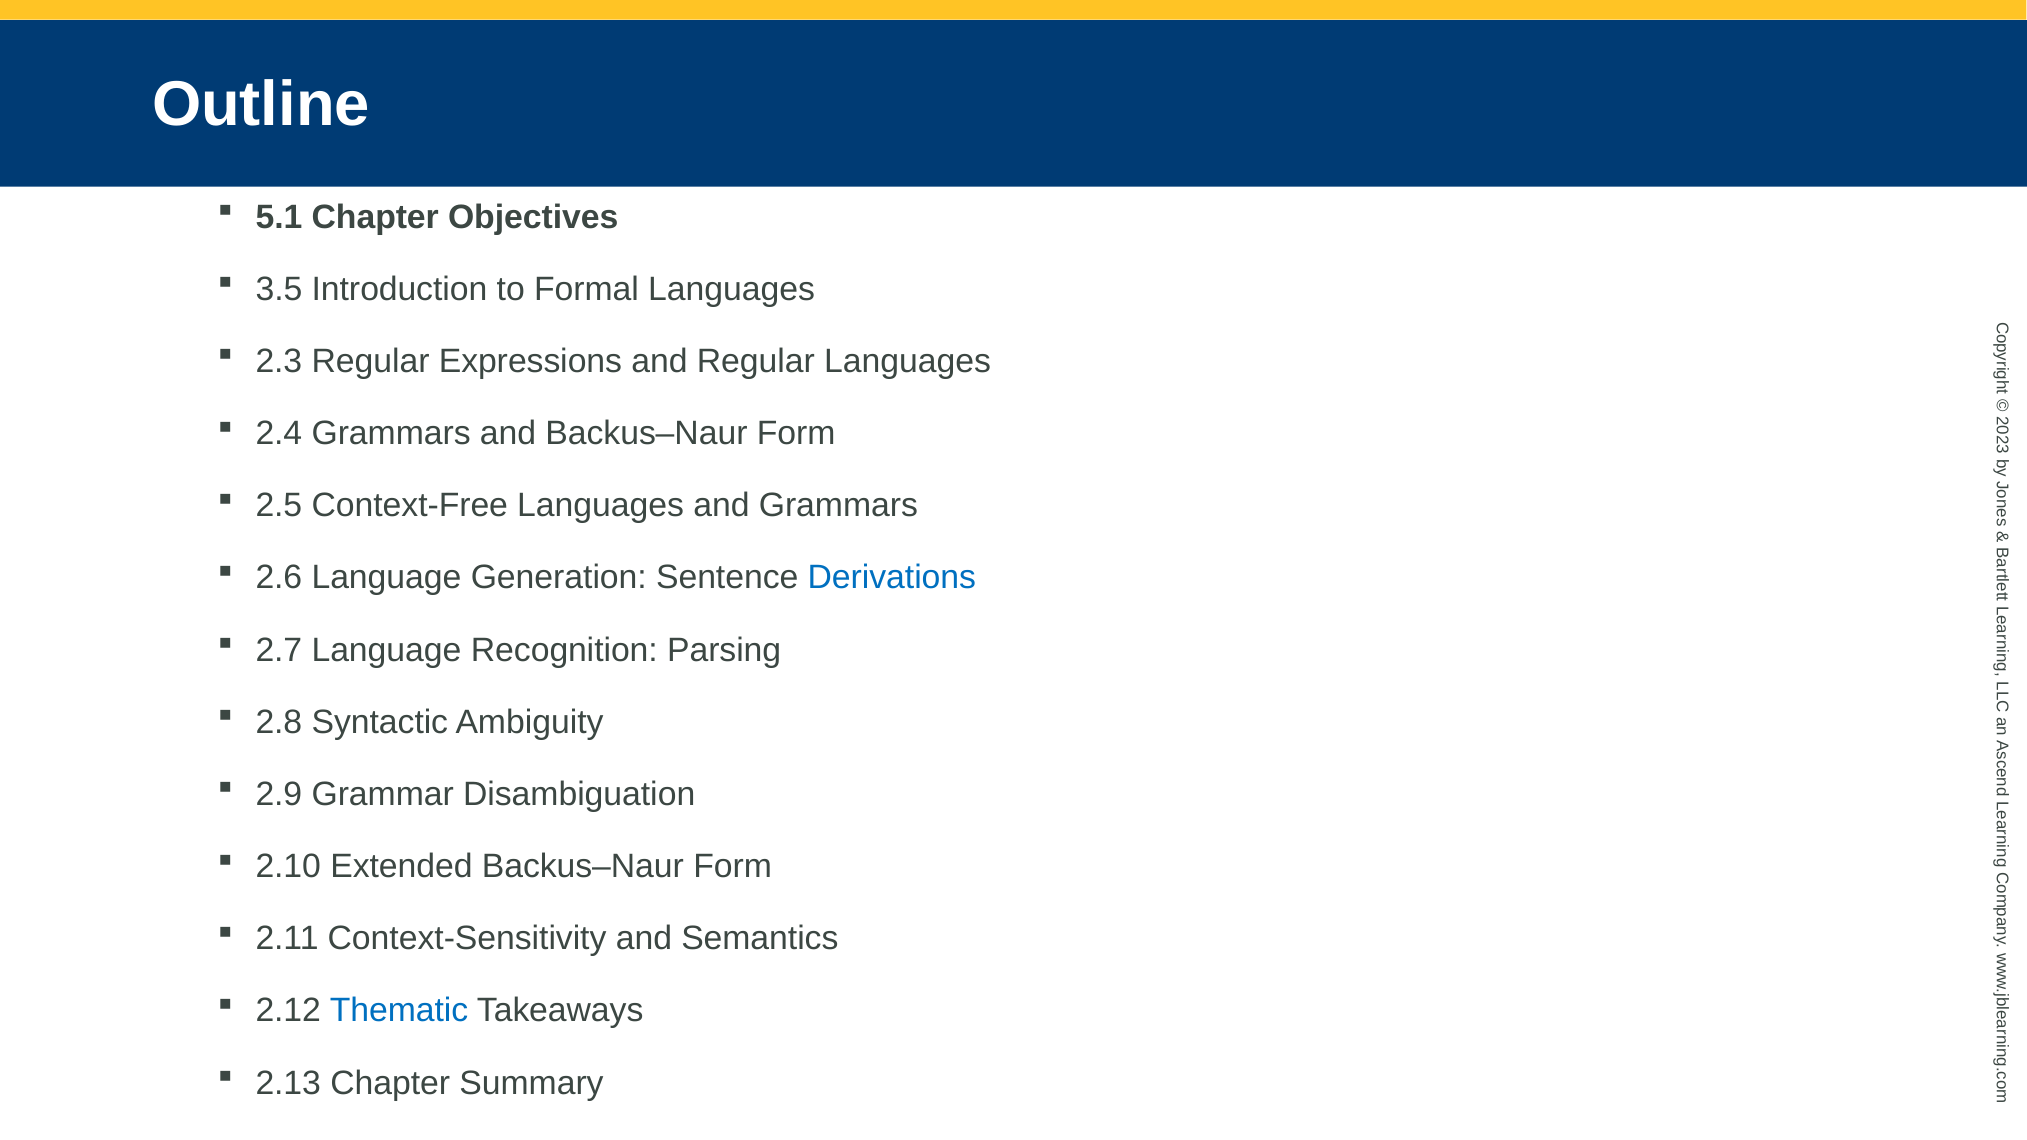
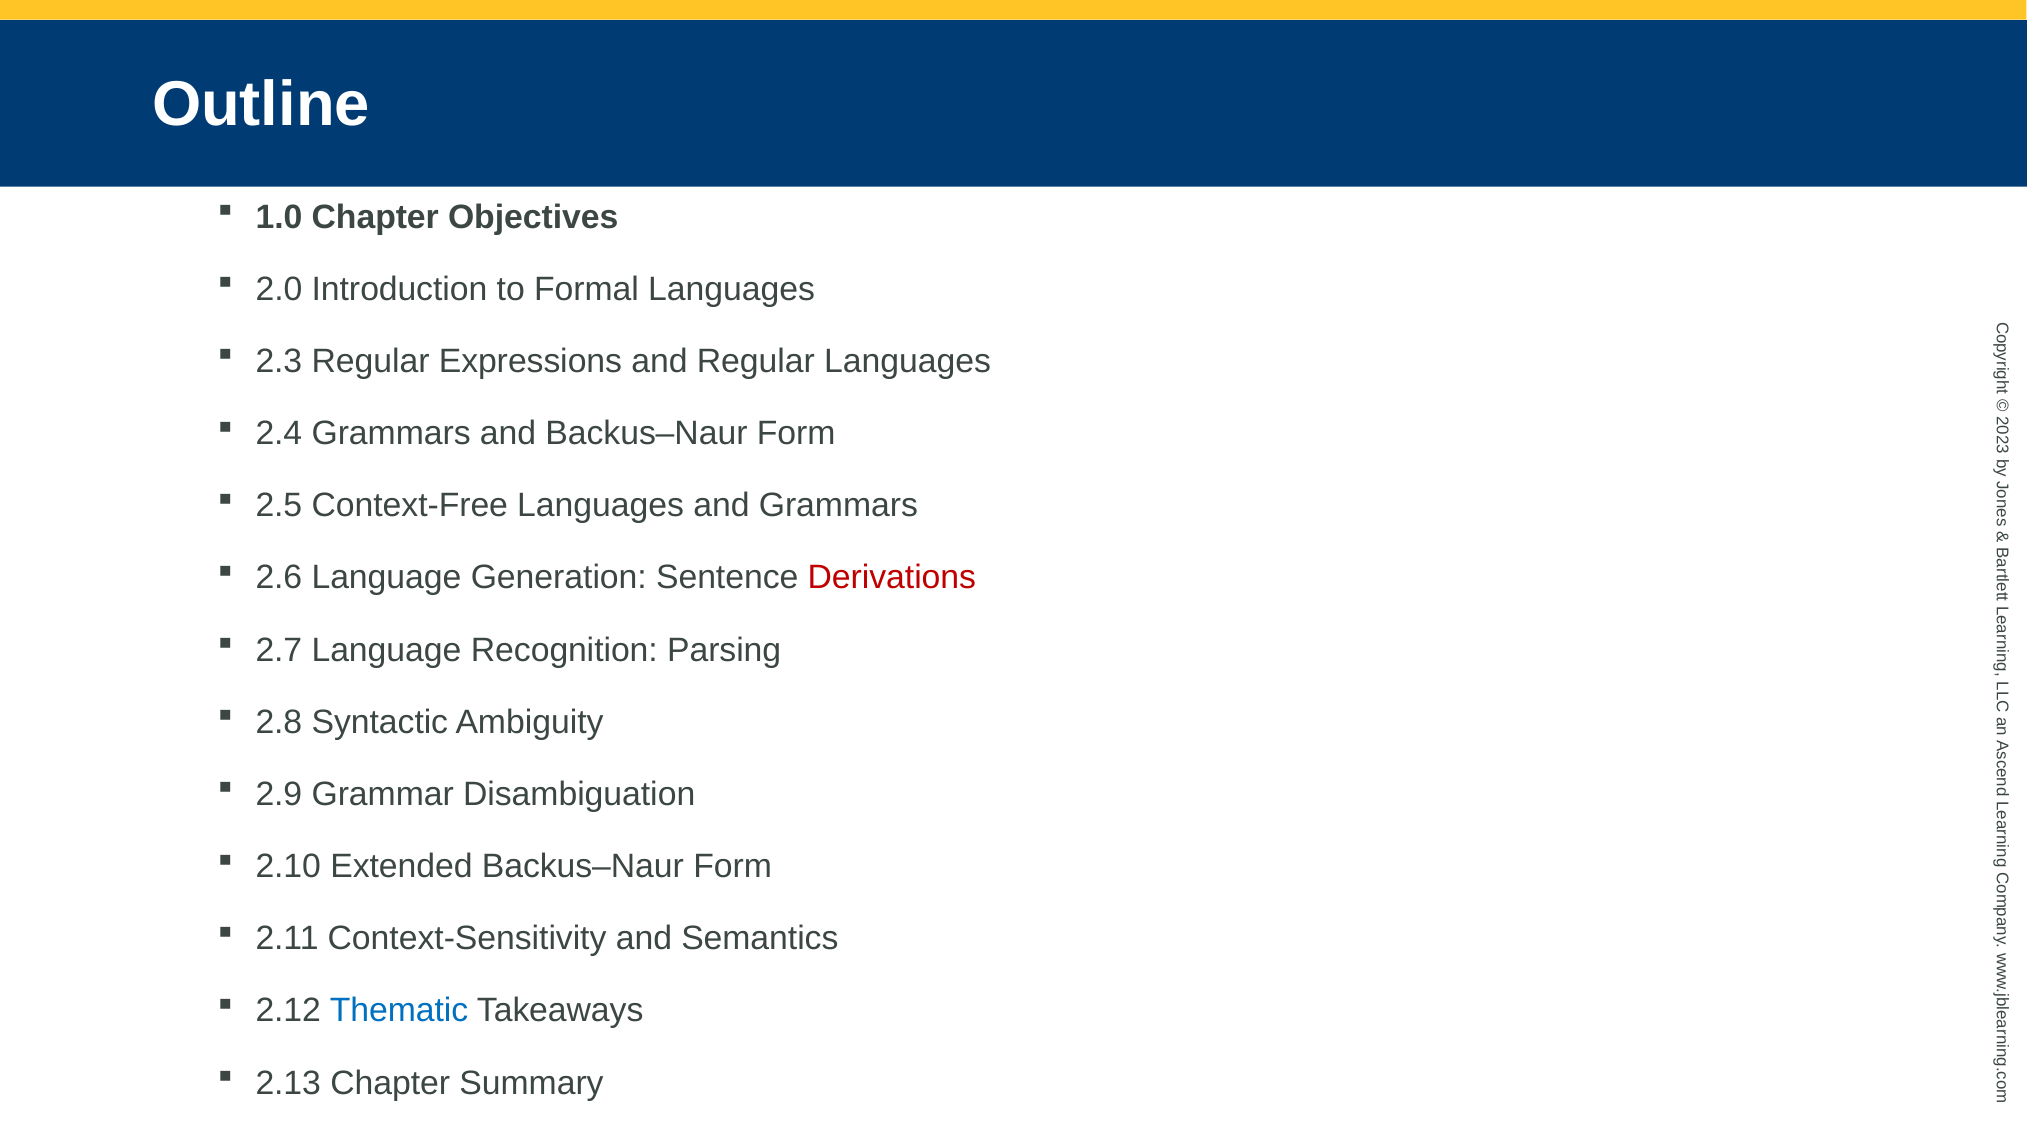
5.1: 5.1 -> 1.0 (279, 217)
3.5: 3.5 -> 2.0 (279, 289)
Derivations colour: blue -> red (892, 578)
